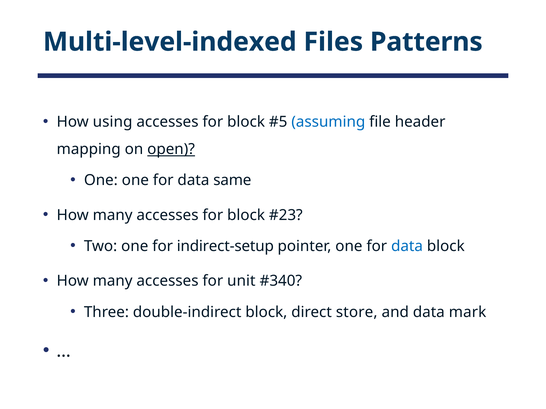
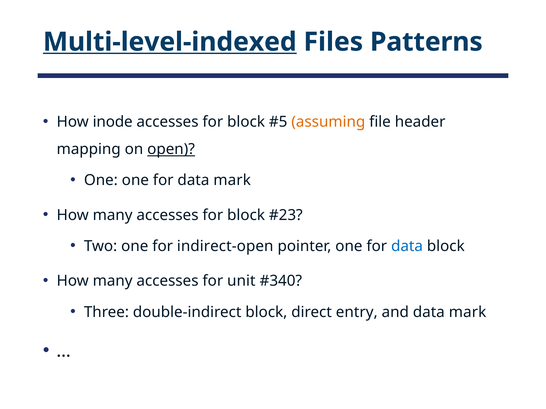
Multi-level-indexed underline: none -> present (170, 42)
using: using -> inode (113, 122)
assuming colour: blue -> orange (328, 122)
for data same: same -> mark (232, 180)
indirect-setup: indirect-setup -> indirect-open (225, 246)
store: store -> entry (357, 312)
